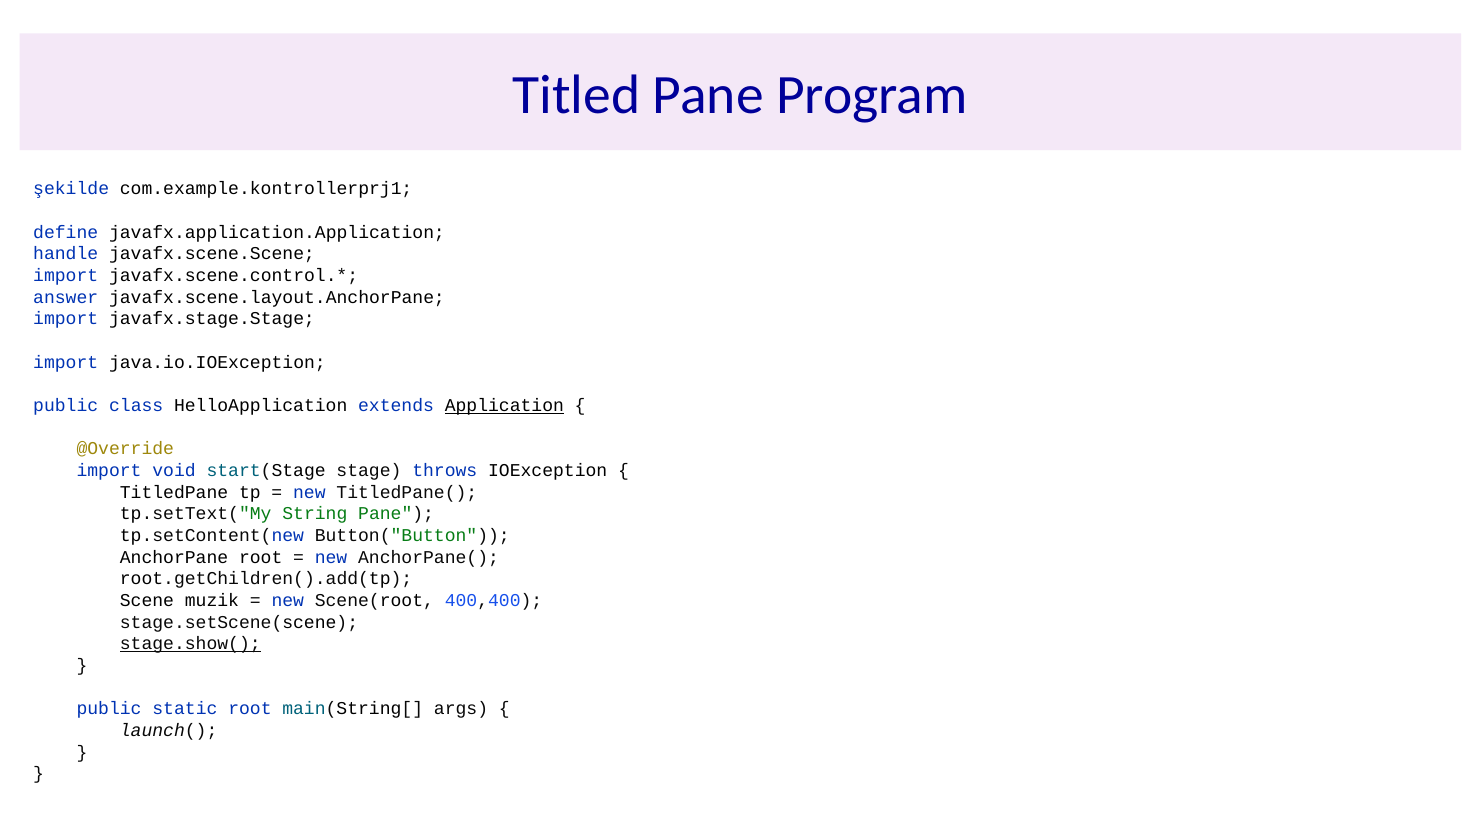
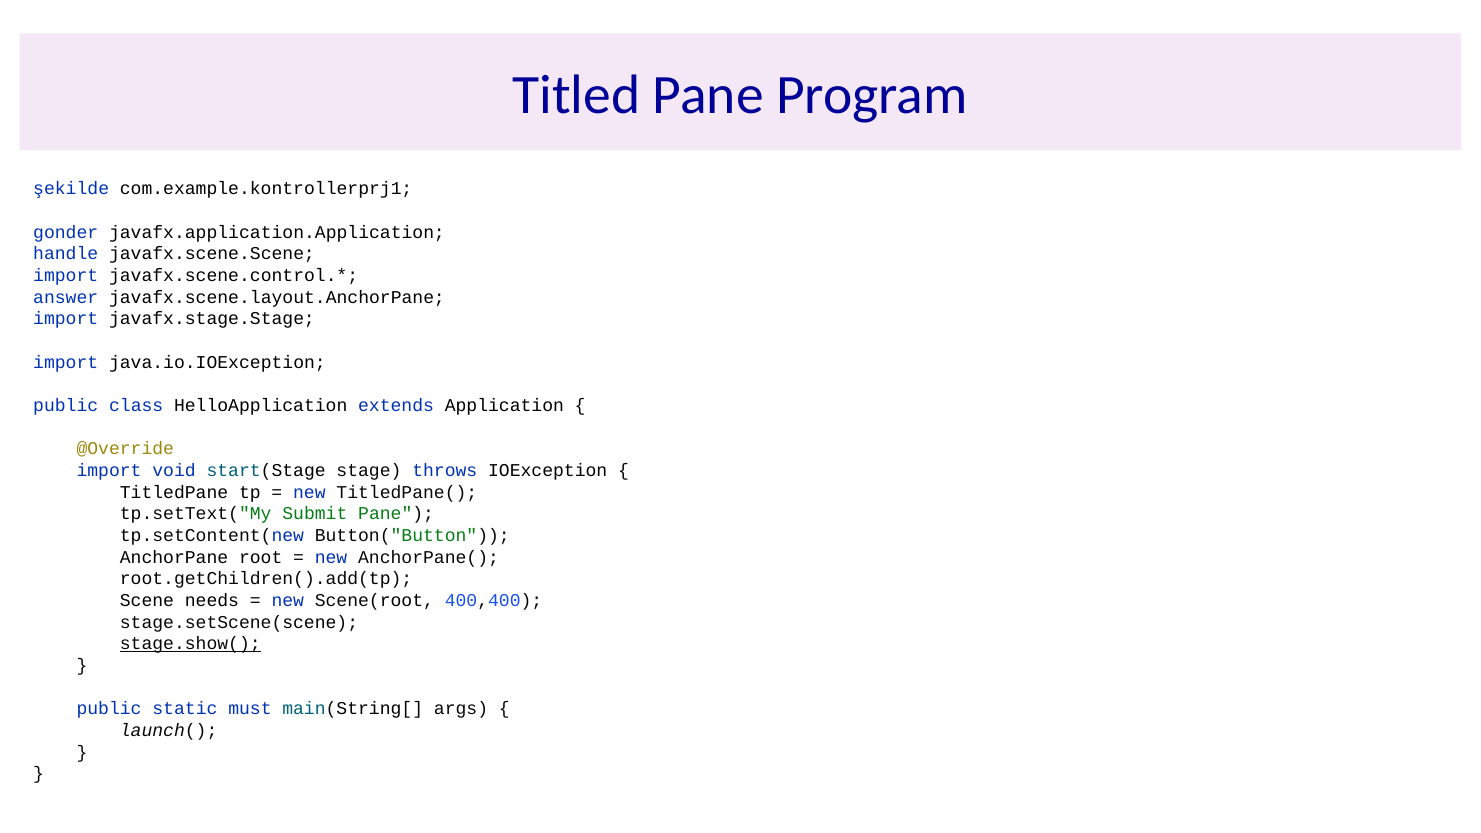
define: define -> gonder (66, 232)
Application underline: present -> none (504, 406)
String: String -> Submit (315, 514)
muzik: muzik -> needs (212, 601)
static root: root -> must (250, 709)
